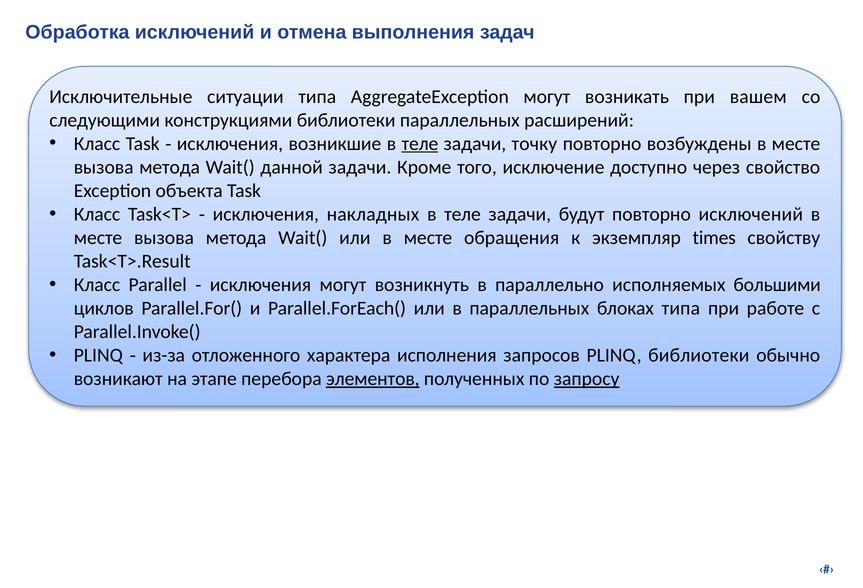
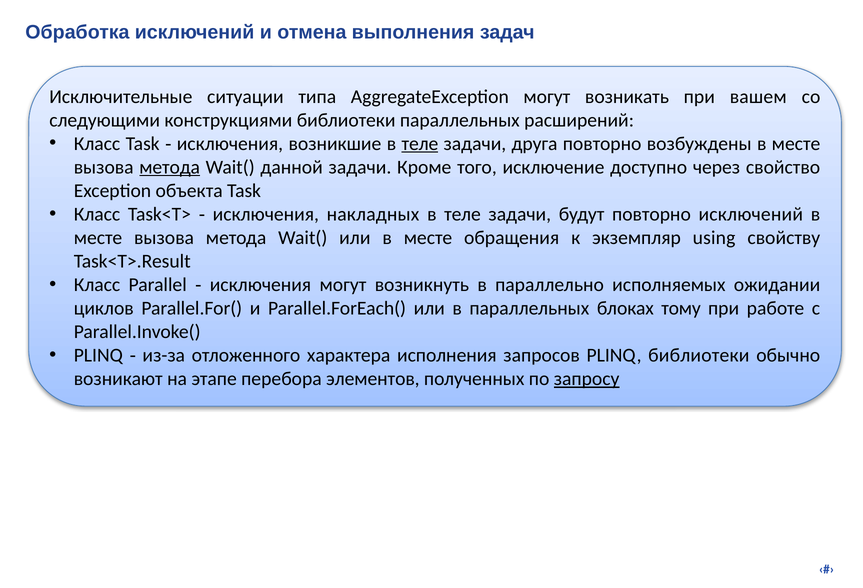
точку: точку -> друга (535, 144)
метода underline: none -> present (170, 167)
times: times -> using (714, 238)
большими: большими -> ожидании (777, 285)
блоках типа: типа -> тому (681, 308)
элементов underline: present -> none (373, 379)
